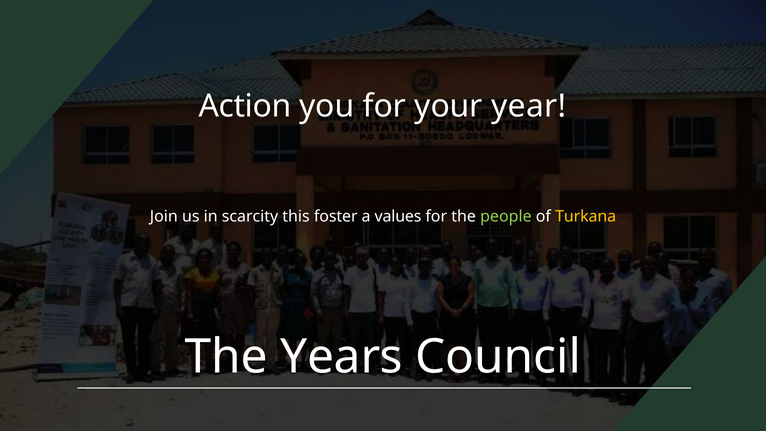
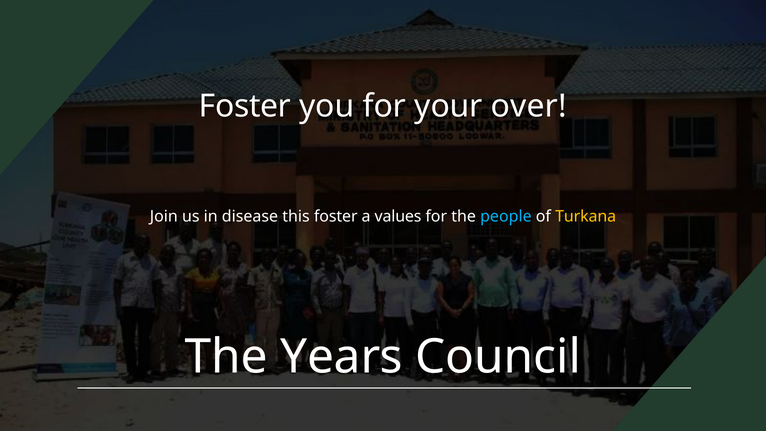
Action: Action -> Foster (245, 106)
year: year -> over (529, 106)
scarcity: scarcity -> disease (250, 216)
people colour: light green -> light blue (506, 216)
